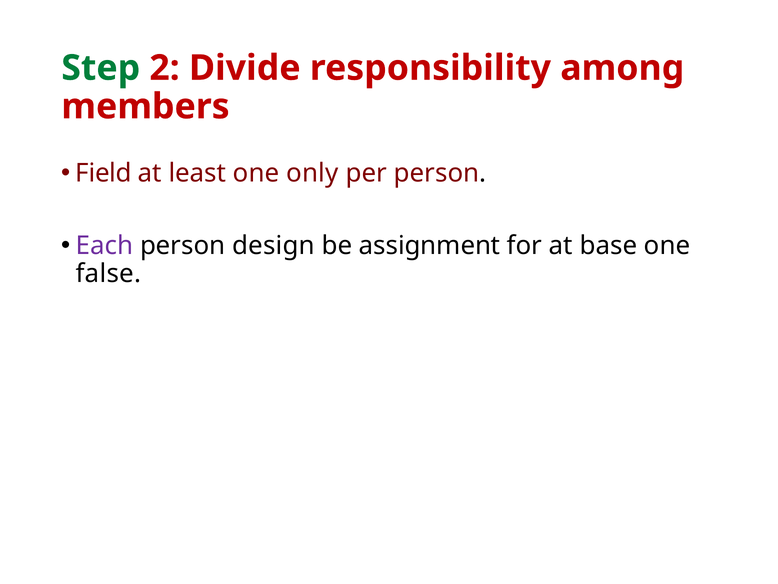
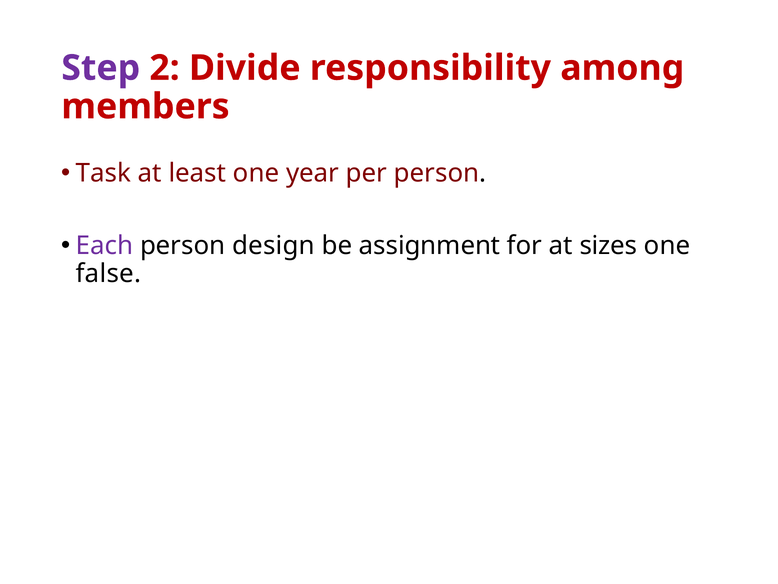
Step colour: green -> purple (101, 68)
Field: Field -> Task (103, 173)
only: only -> year (313, 173)
base: base -> sizes (608, 245)
